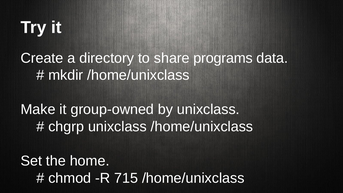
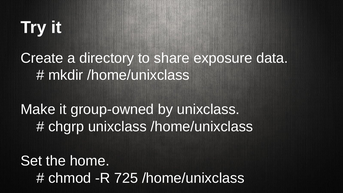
programs: programs -> exposure (223, 58)
715: 715 -> 725 (126, 178)
